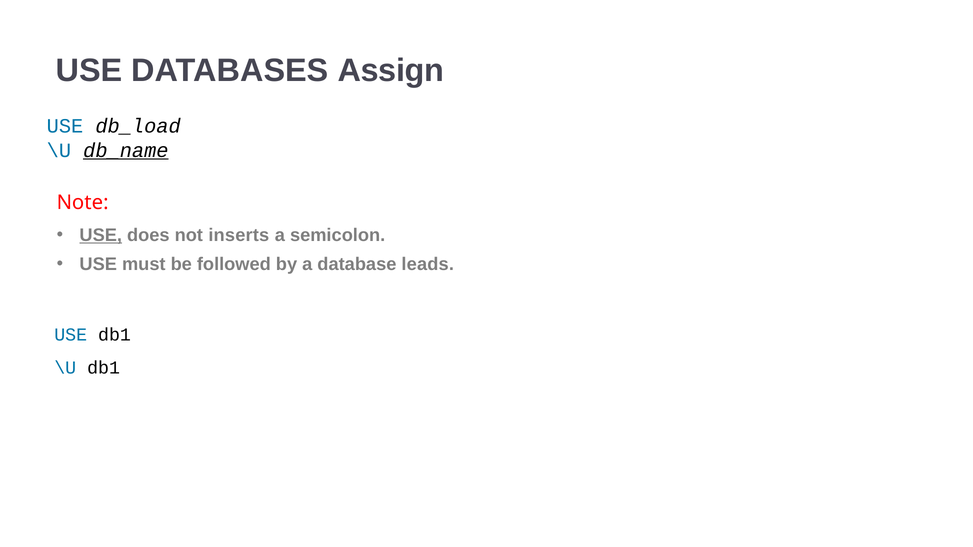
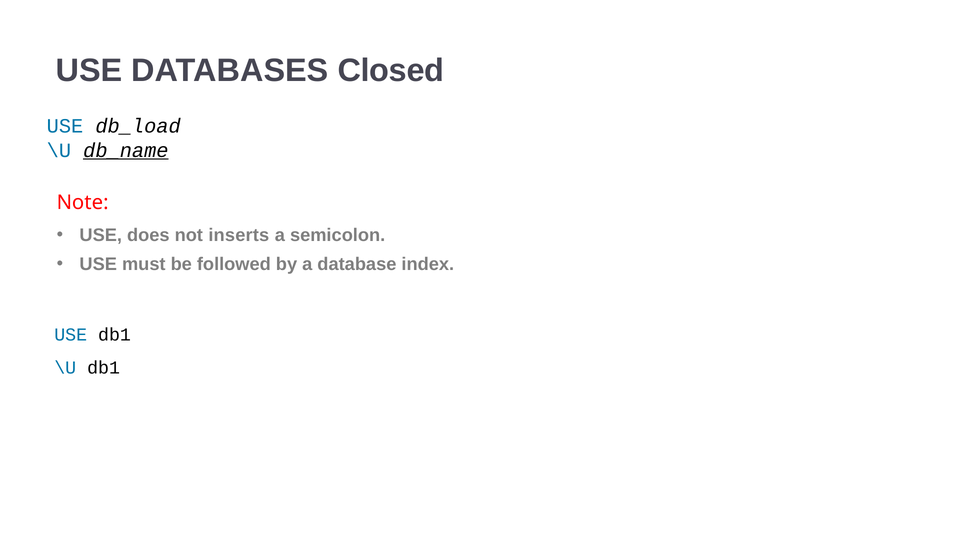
Assign: Assign -> Closed (391, 70)
USE underline: present -> none (101, 235)
leads: leads -> index (428, 264)
